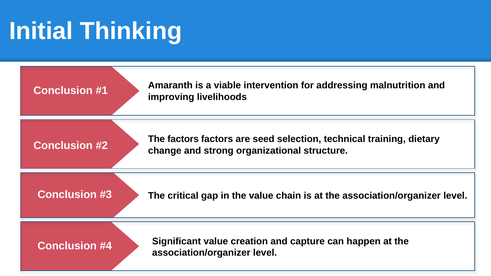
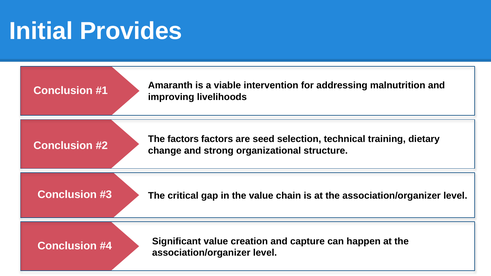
Thinking: Thinking -> Provides (131, 31)
